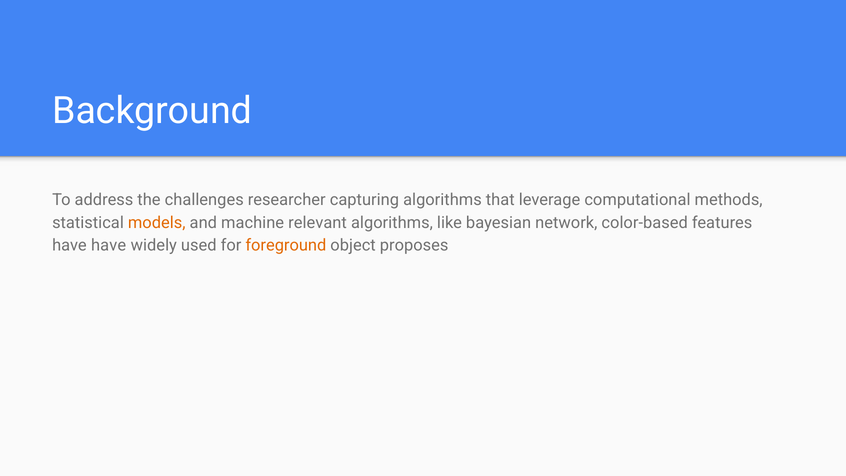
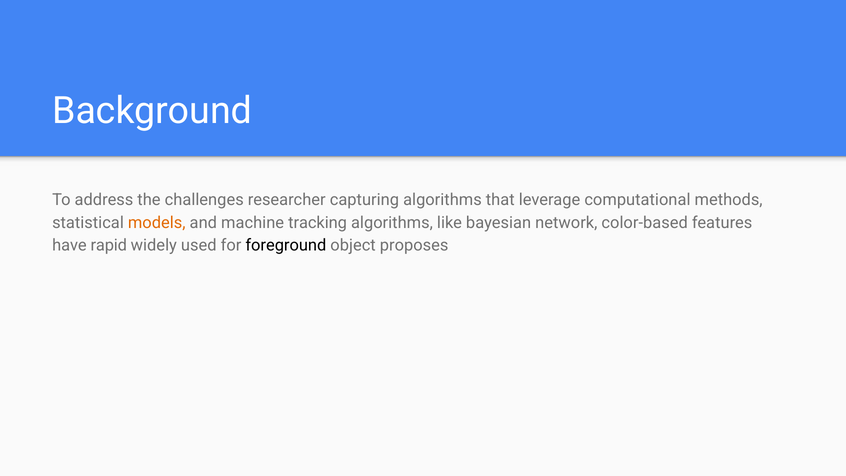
relevant: relevant -> tracking (318, 223)
have have: have -> rapid (109, 245)
foreground colour: orange -> black (286, 245)
